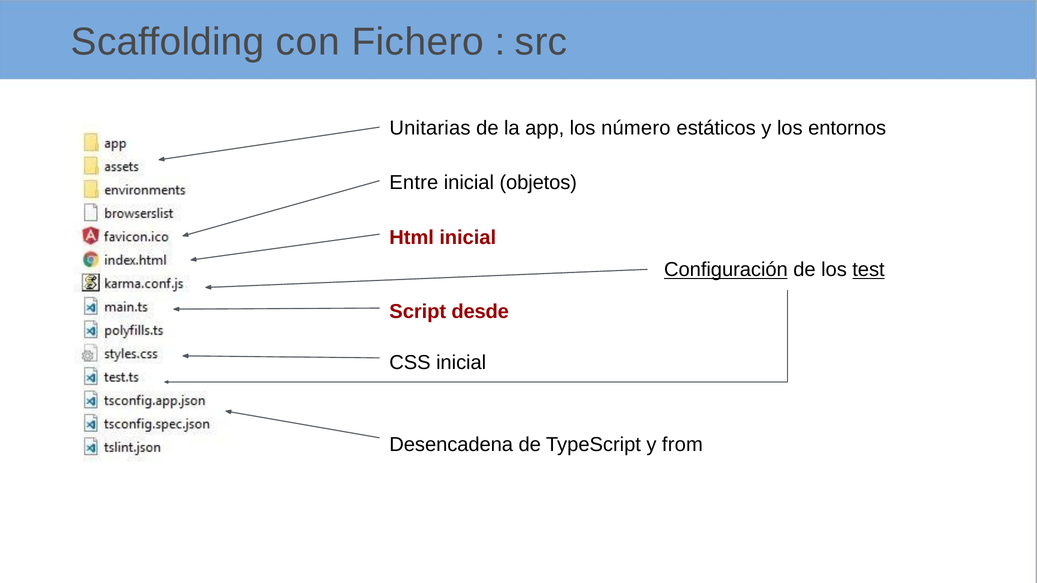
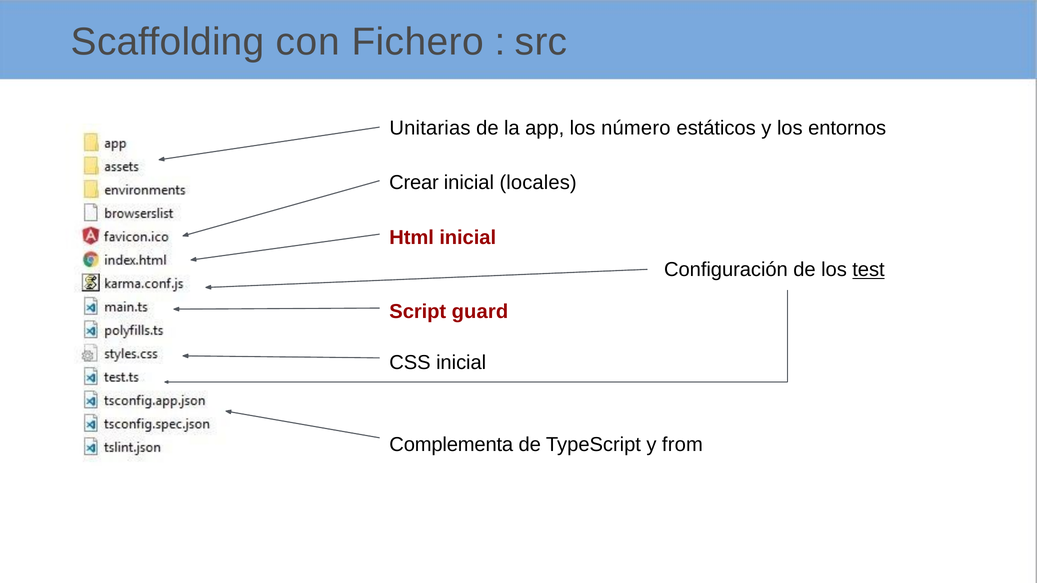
Entre: Entre -> Crear (414, 183)
objetos: objetos -> locales (538, 183)
Configuración underline: present -> none (726, 270)
desde: desde -> guard (480, 312)
Desencadena: Desencadena -> Complementa (451, 445)
